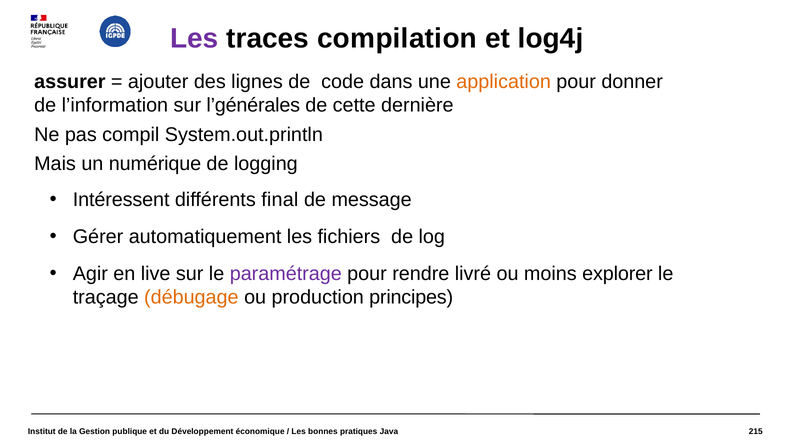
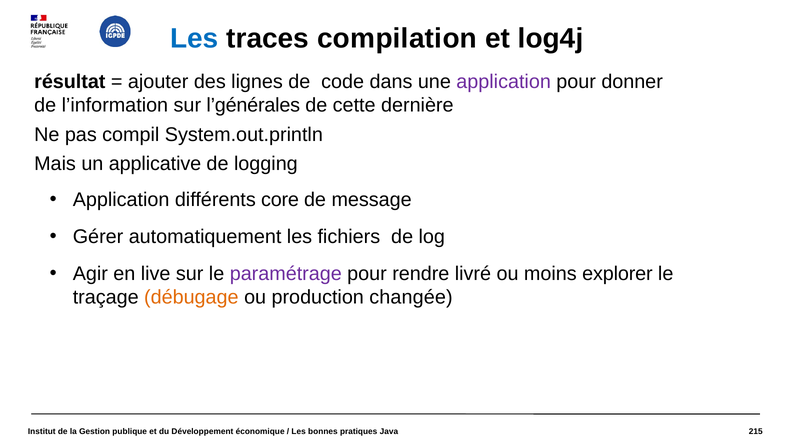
Les colour: purple -> blue (194, 39)
assurer: assurer -> résultat (70, 82)
application colour: orange -> purple (504, 82)
numérique: numérique -> applicative (155, 164)
Intéressent: Intéressent -> Application (121, 200)
final: final -> core (280, 200)
principes: principes -> changée (411, 297)
